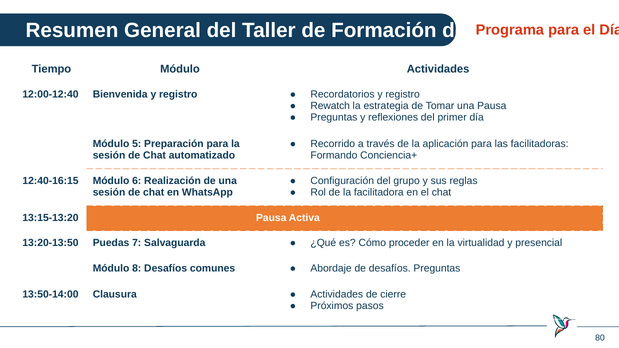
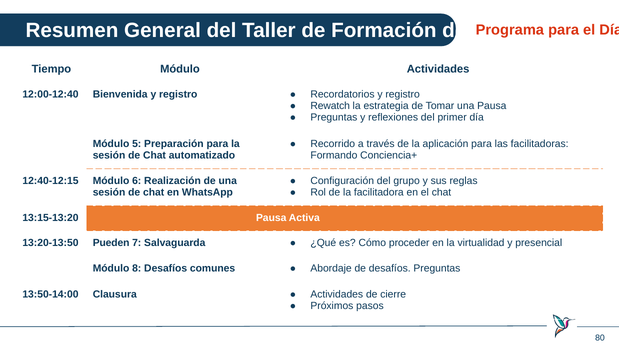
12:40-16:15: 12:40-16:15 -> 12:40-12:15 (50, 181)
Puedas: Puedas -> Pueden (111, 243)
